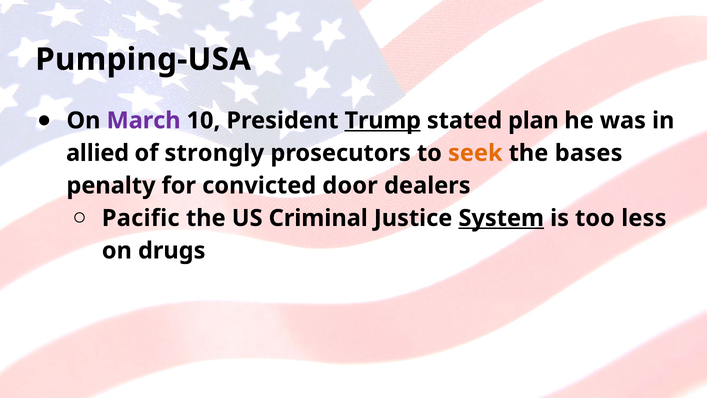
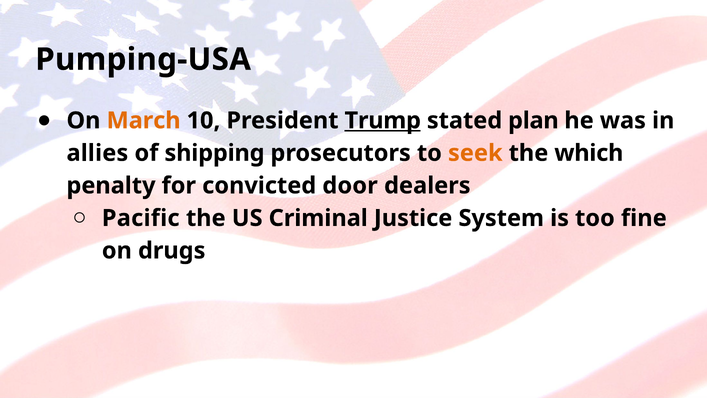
March colour: purple -> orange (144, 120)
allied: allied -> allies (97, 153)
strongly: strongly -> shipping (215, 153)
bases: bases -> which (589, 153)
System underline: present -> none (501, 218)
less: less -> fine (644, 218)
